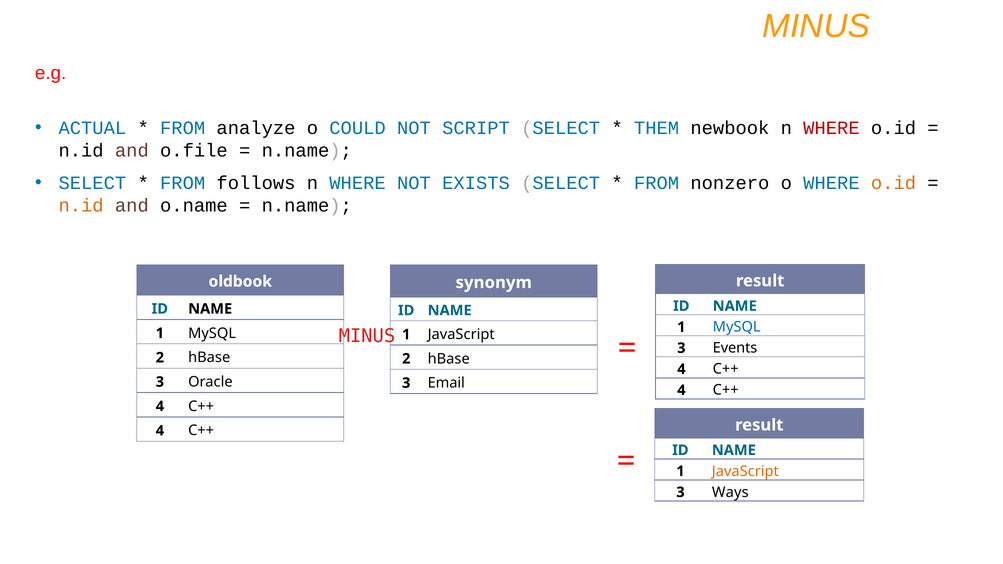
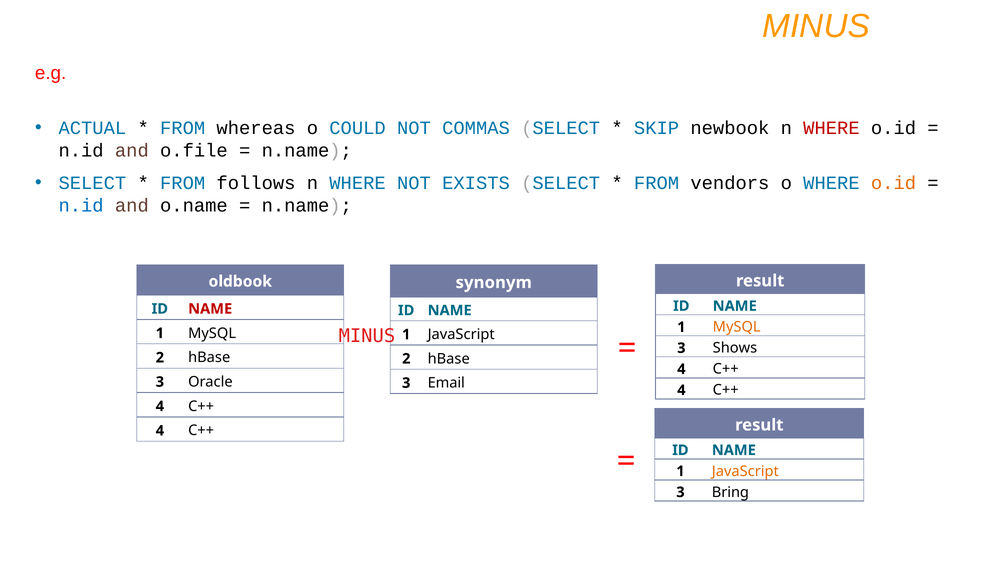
analyze: analyze -> whereas (256, 128)
SCRIPT: SCRIPT -> COMMAS (476, 128)
THEM: THEM -> SKIP (657, 128)
nonzero: nonzero -> vendors (730, 183)
n.id colour: orange -> blue (81, 206)
NAME colour: black -> red (210, 309)
MySQL colour: blue -> orange (737, 327)
Events: Events -> Shows (735, 348)
Ways: Ways -> Bring (730, 492)
